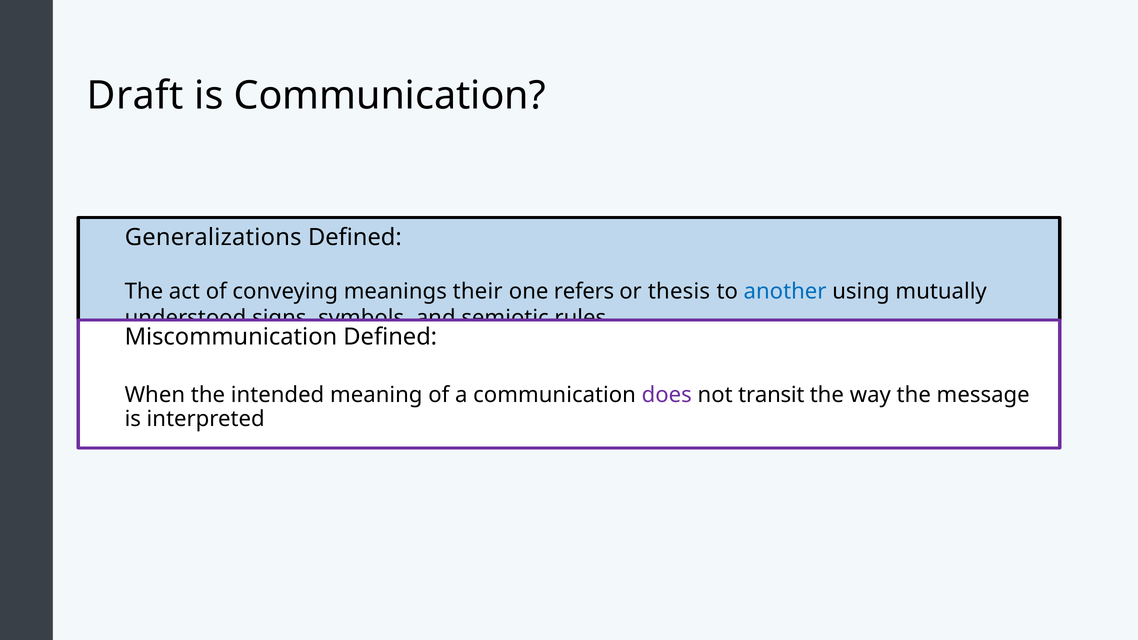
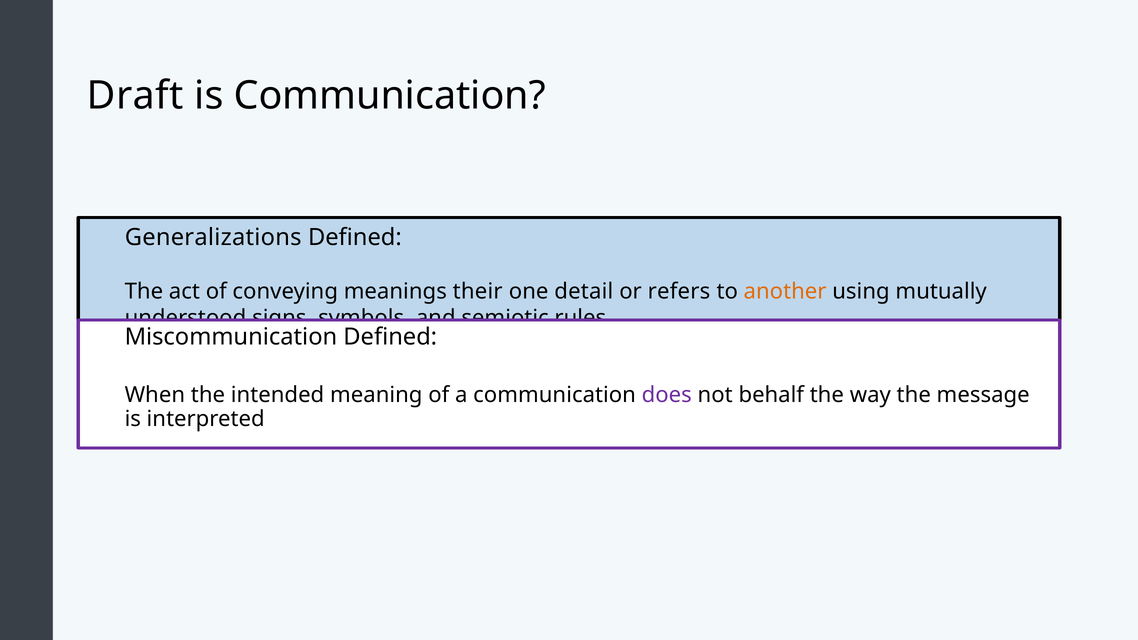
refers: refers -> detail (584, 292)
thesis: thesis -> refers (679, 292)
another colour: blue -> orange (785, 292)
transit: transit -> behalf (771, 395)
